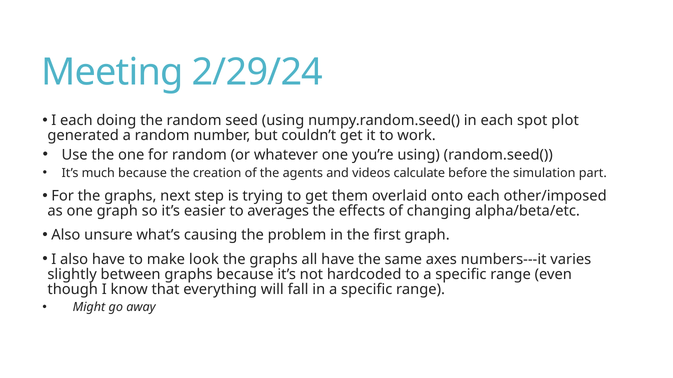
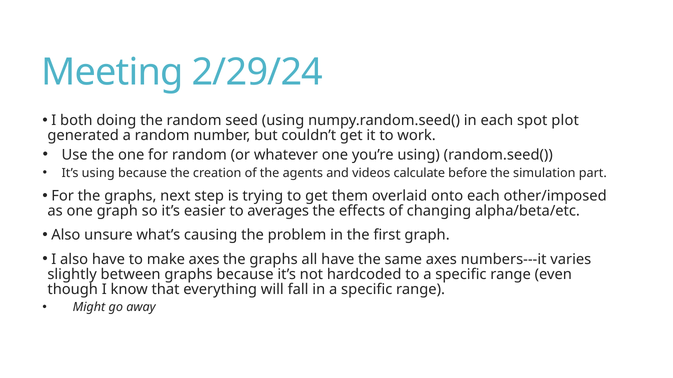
I each: each -> both (76, 121)
It’s much: much -> using (98, 173)
make look: look -> axes (204, 260)
